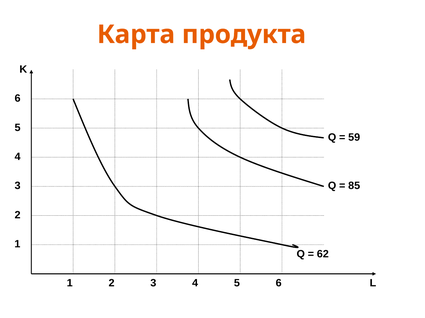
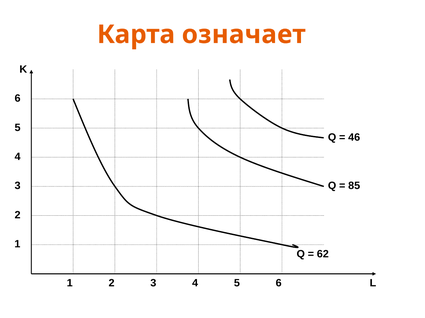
продукта: продукта -> означает (244, 35)
59: 59 -> 46 (354, 138)
